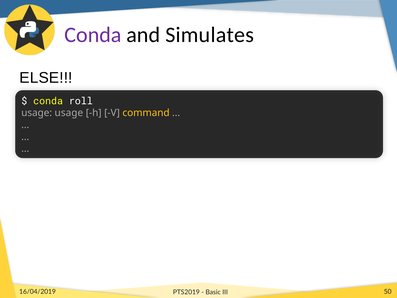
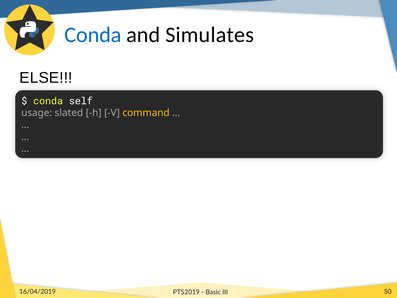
Conda colour: purple -> blue (93, 35)
roll: roll -> self (81, 101)
usage usage: usage -> slated (69, 113)
